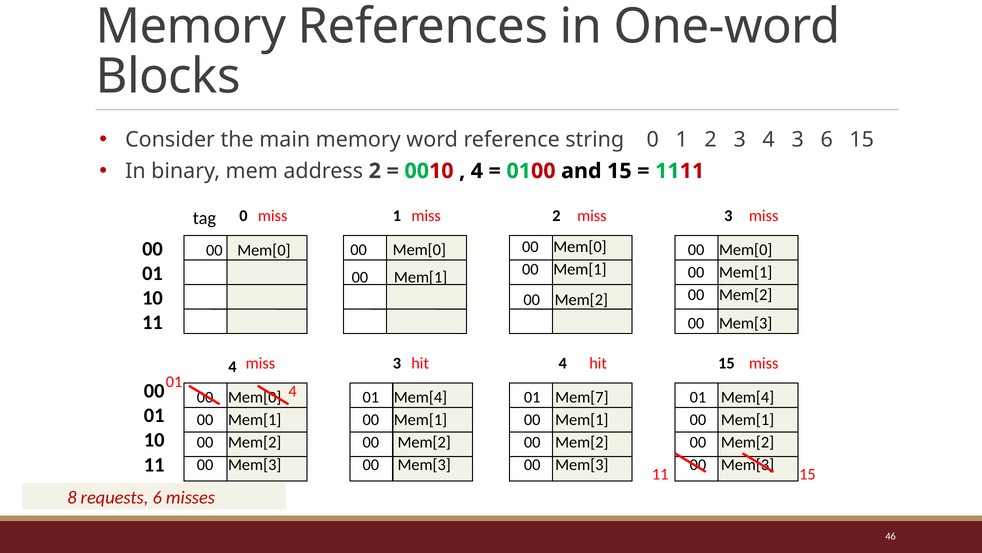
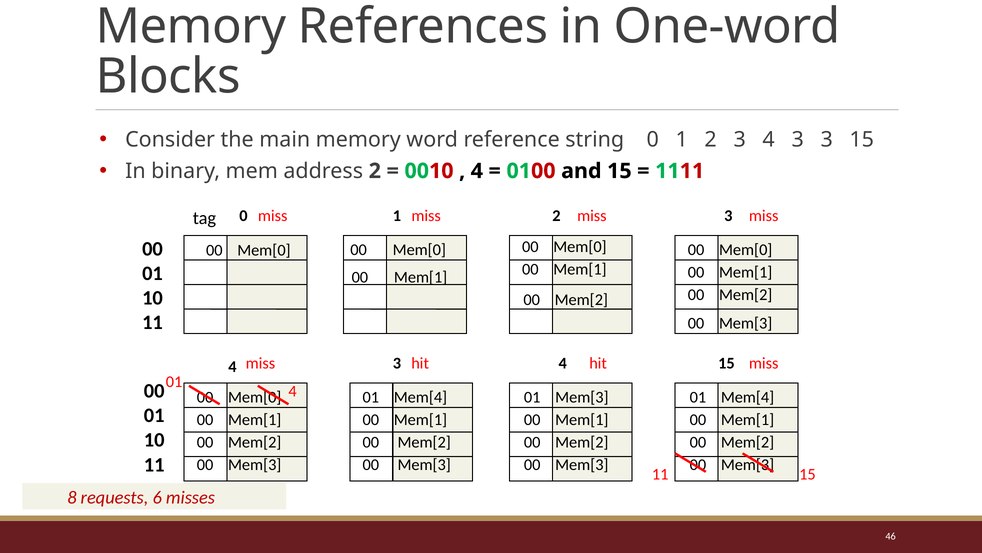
3 6: 6 -> 3 (827, 139)
01 Mem[7: Mem[7 -> Mem[3 (582, 397)
